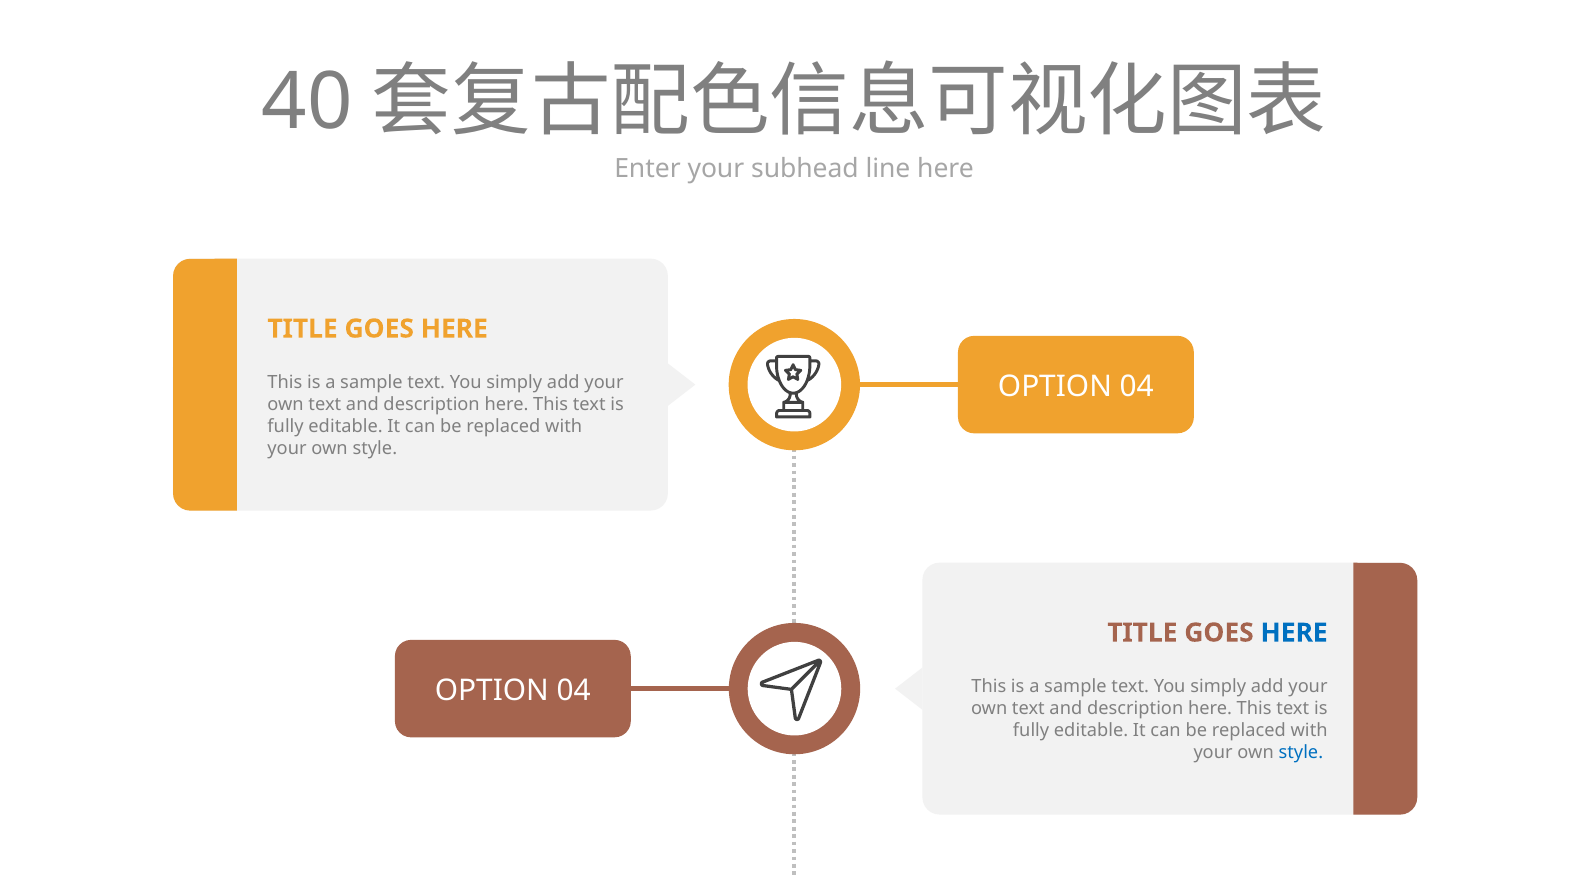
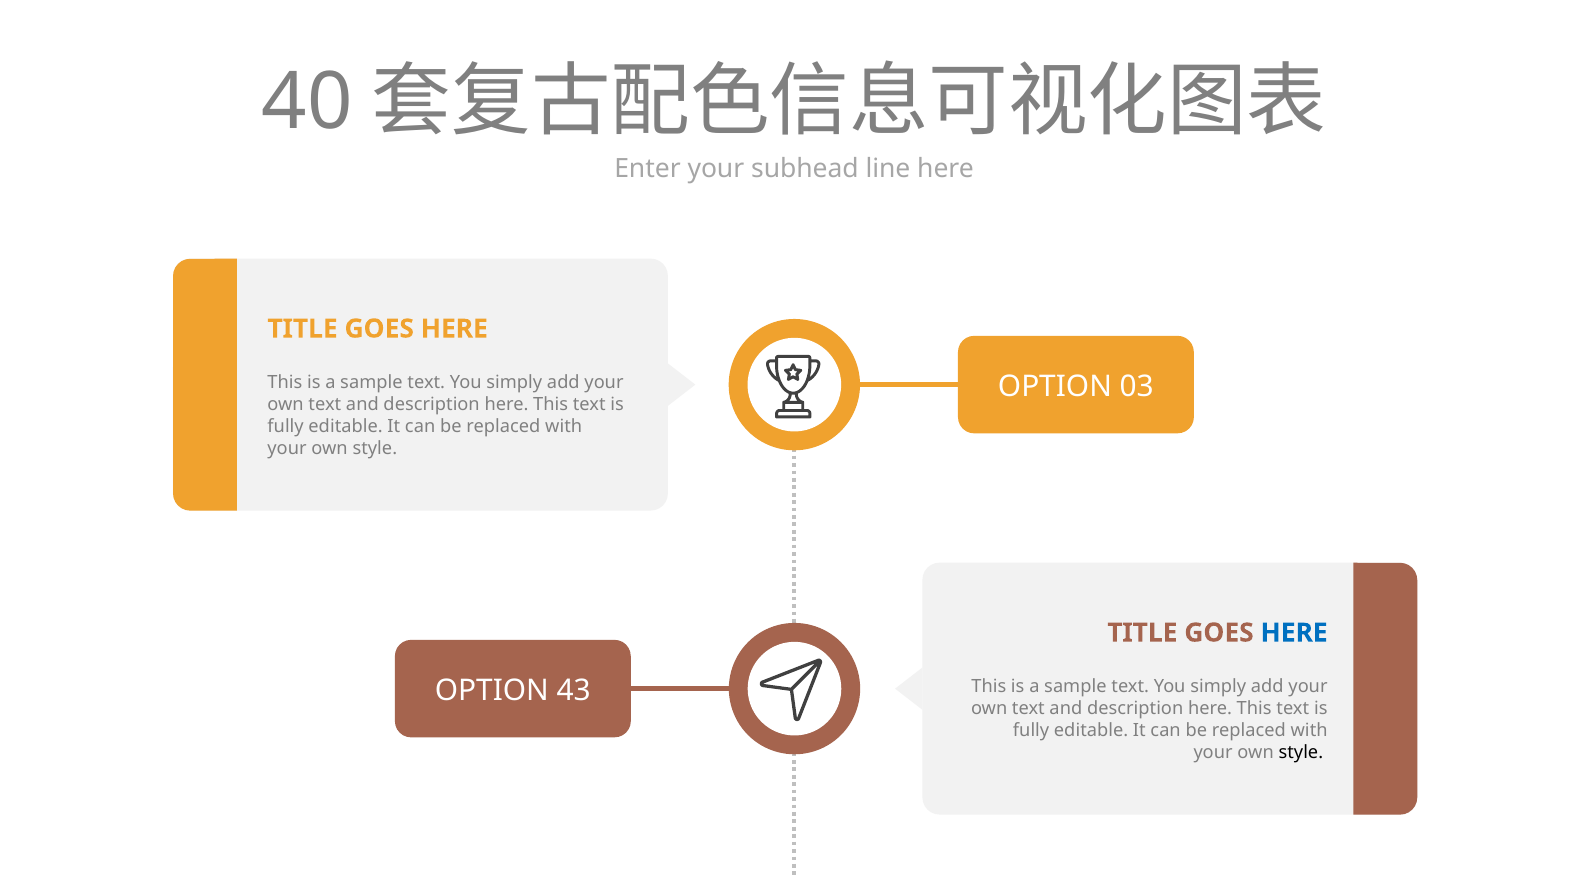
04: 04 -> 03 (1137, 387)
04: 04 -> 43 (574, 691)
style colour: blue -> black (1301, 753)
